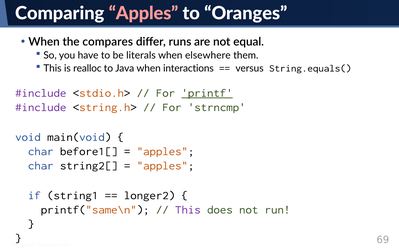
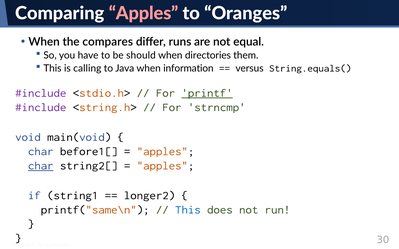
literals: literals -> should (141, 55)
elsewhere: elsewhere -> directories (208, 55)
realloc: realloc -> calling (87, 68)
interactions: interactions -> information (188, 68)
char underline: none -> present (41, 166)
This colour: purple -> blue (188, 210)
69: 69 -> 30 (383, 240)
